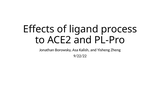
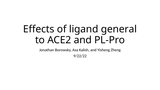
process: process -> general (119, 29)
